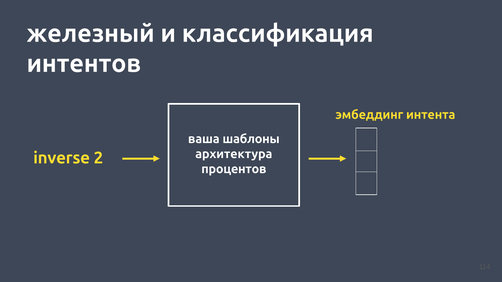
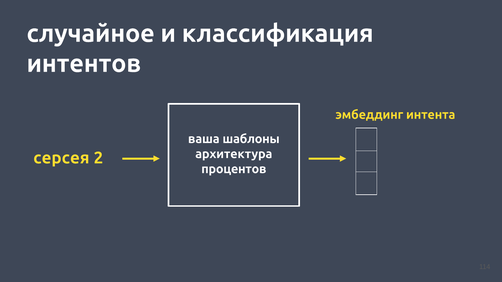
железный: железный -> случайное (91, 34)
inverse: inverse -> серсея (61, 158)
